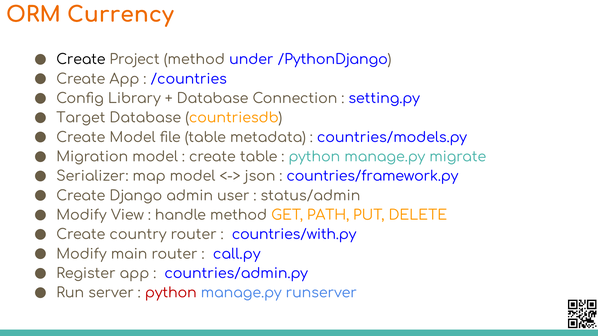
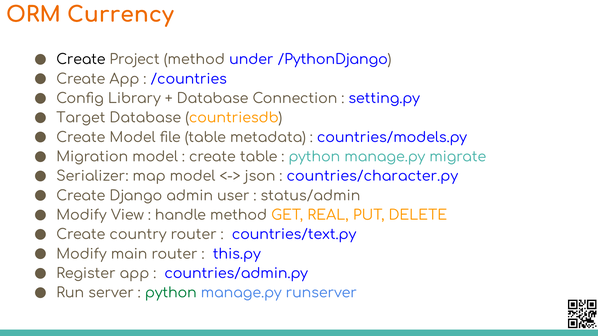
countries/framework.py: countries/framework.py -> countries/character.py (372, 176)
PATH: PATH -> REAL (328, 215)
countries/with.py: countries/with.py -> countries/text.py (294, 235)
call.py: call.py -> this.py (237, 254)
python colour: red -> green (171, 293)
